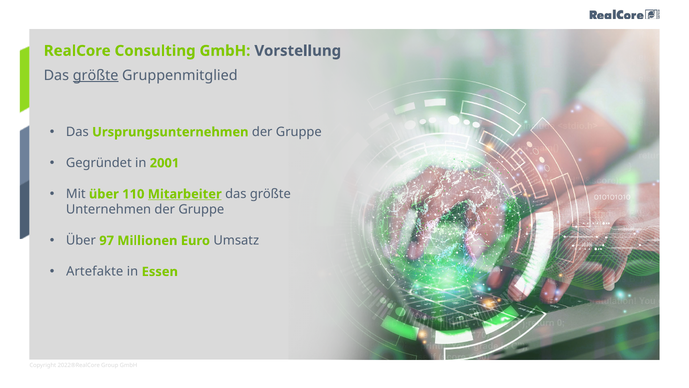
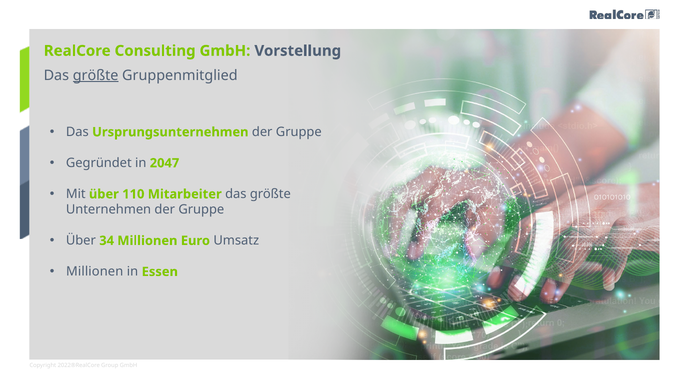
2001: 2001 -> 2047 (164, 163)
Mitarbeiter underline: present -> none (185, 194)
97: 97 -> 34 (107, 240)
Artefakte: Artefakte -> Millionen (95, 271)
